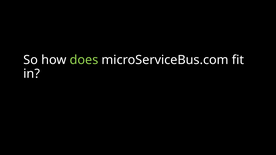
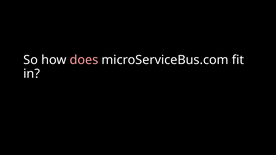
does colour: light green -> pink (84, 60)
